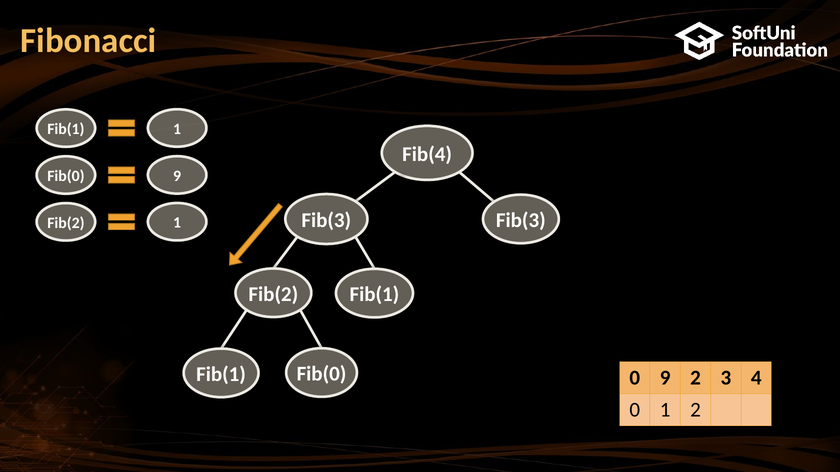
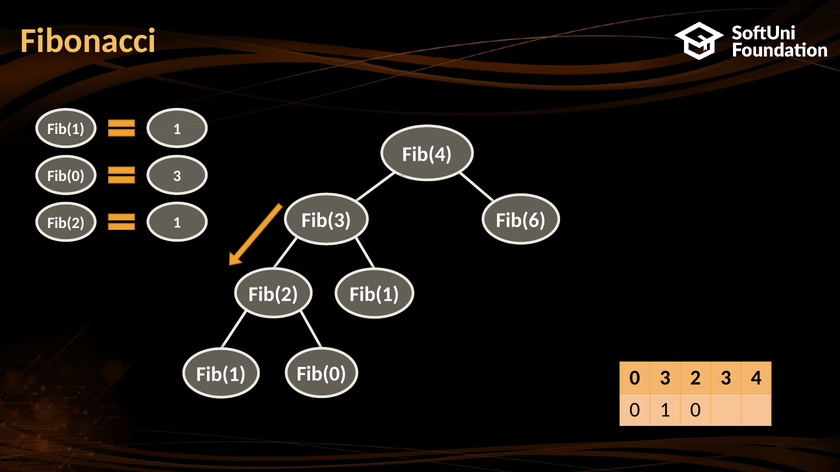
Fib(0 9: 9 -> 3 (177, 176)
Fib(3 Fib(3: Fib(3 -> Fib(6 (521, 221)
0 9: 9 -> 3 (665, 379)
0 1 2: 2 -> 0 (695, 410)
